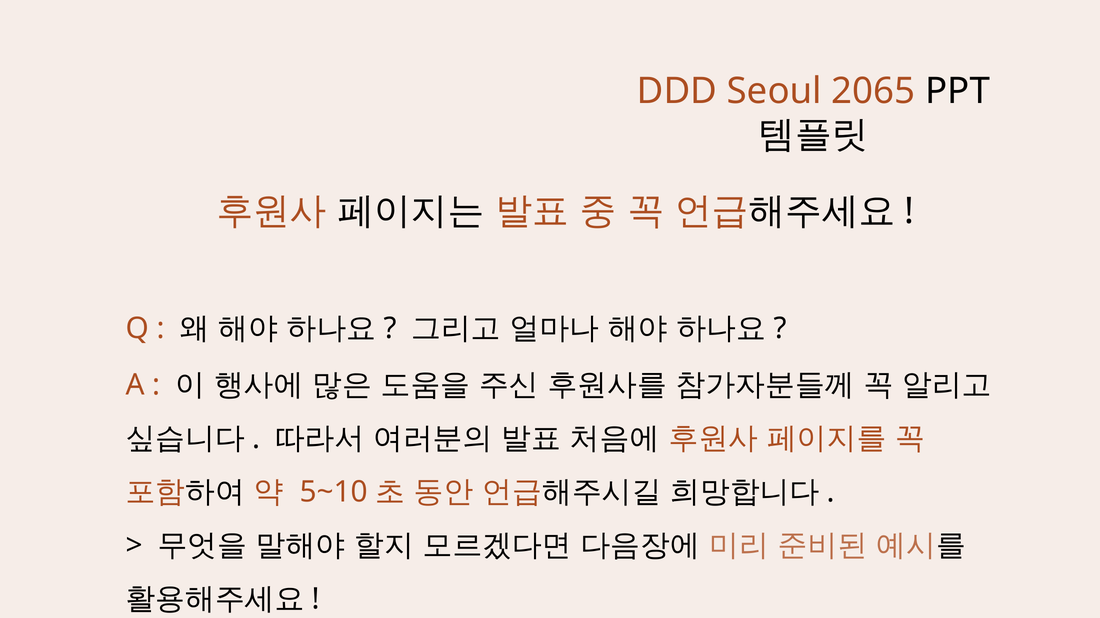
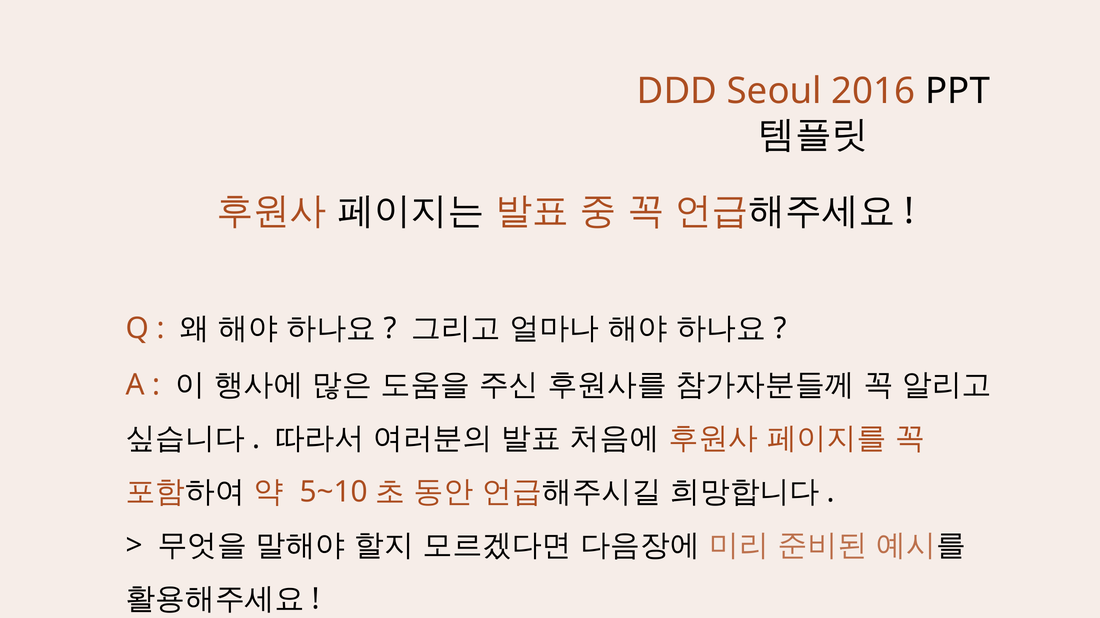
2065: 2065 -> 2016 (873, 91)
